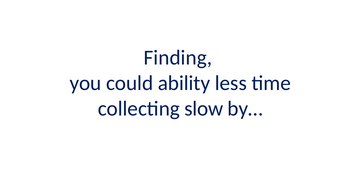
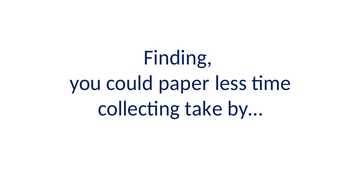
ability: ability -> paper (184, 83)
slow: slow -> take (204, 108)
